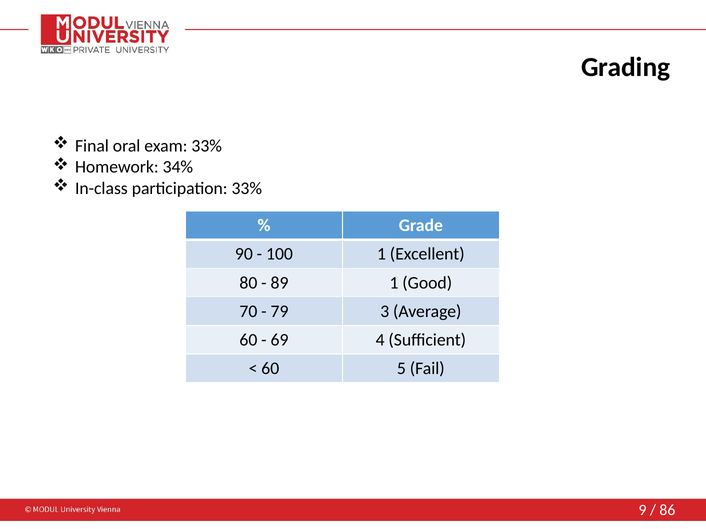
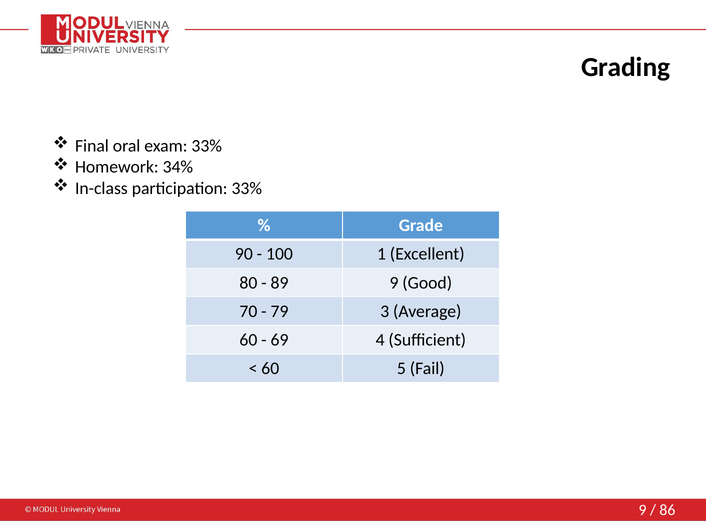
89 1: 1 -> 9 (394, 283)
